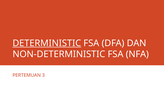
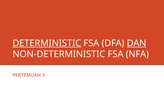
DAN underline: none -> present (137, 43)
